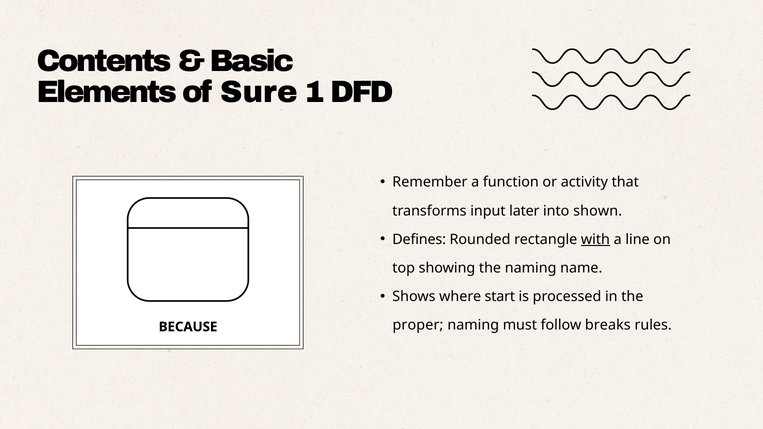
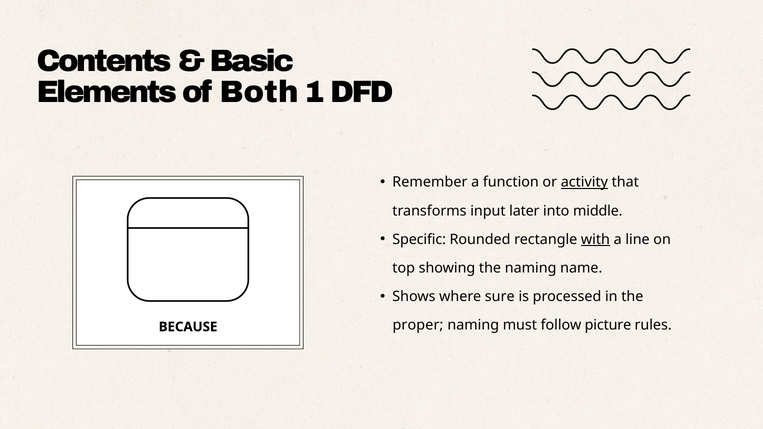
Sure: Sure -> Both (259, 92)
activity underline: none -> present (584, 182)
shown: shown -> middle (598, 211)
Defines: Defines -> Specific (419, 240)
start: start -> sure (500, 297)
breaks: breaks -> picture (608, 325)
